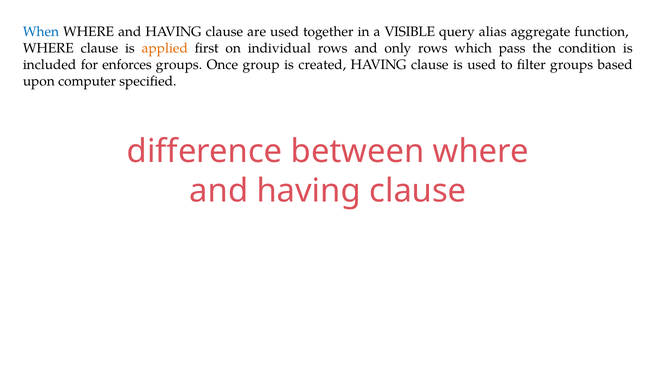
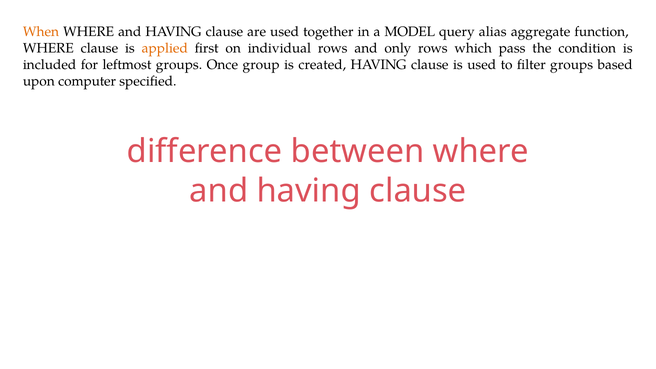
When colour: blue -> orange (41, 32)
VISIBLE: VISIBLE -> MODEL (410, 32)
enforces: enforces -> leftmost (127, 65)
